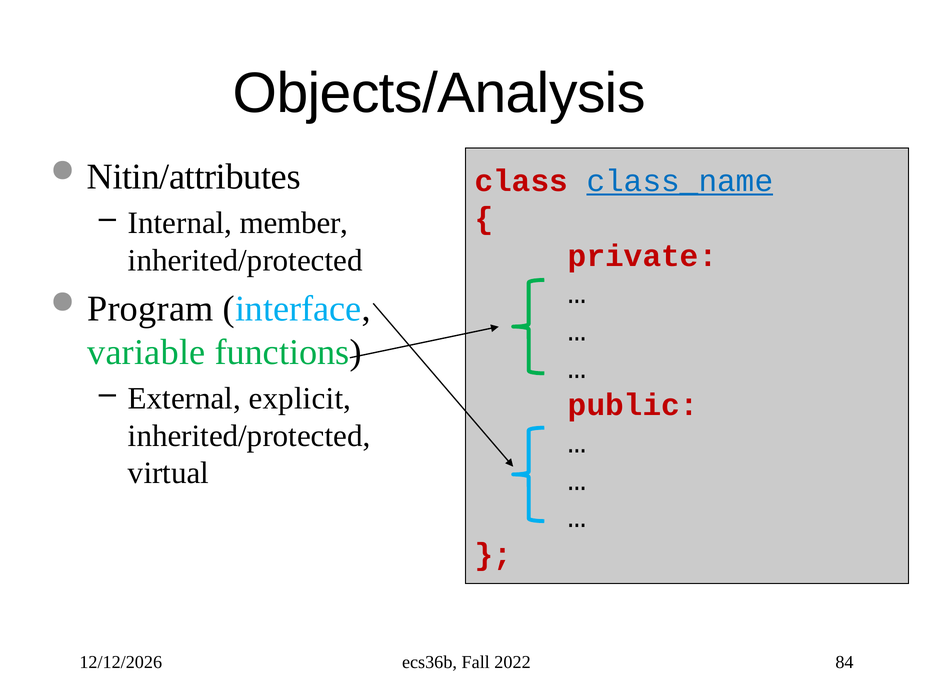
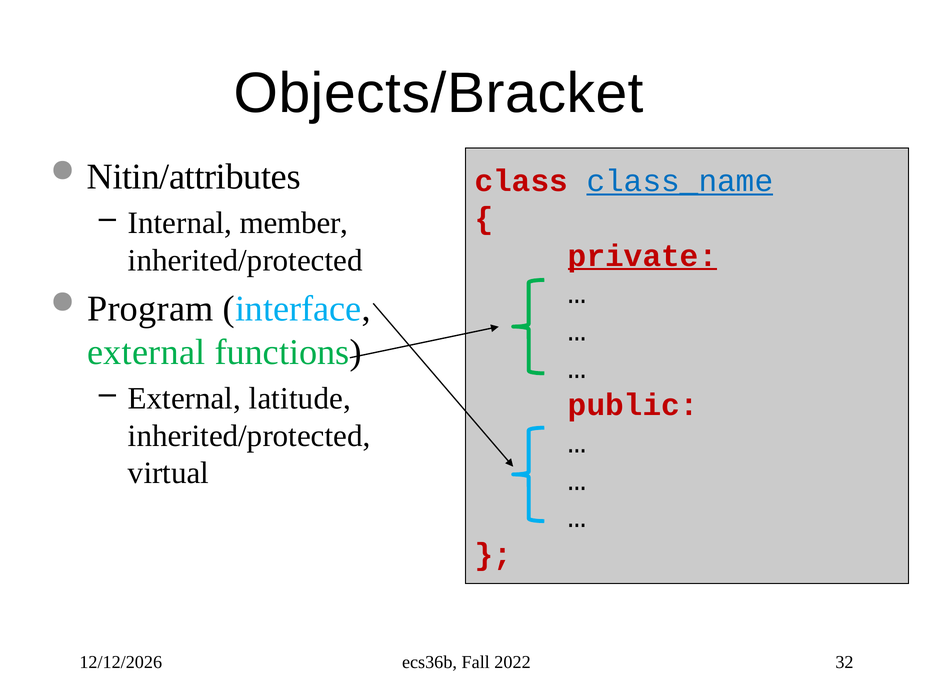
Objects/Analysis: Objects/Analysis -> Objects/Bracket (439, 93)
private underline: none -> present (643, 256)
variable: variable -> external (146, 352)
explicit: explicit -> latitude (300, 398)
84: 84 -> 32 (845, 662)
